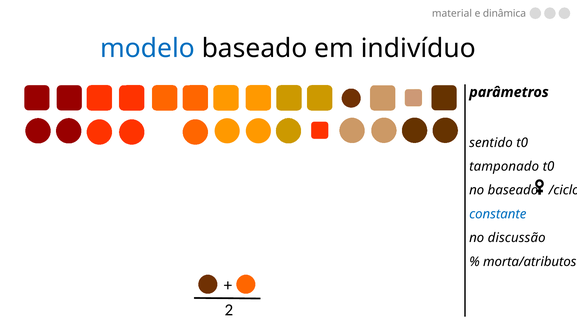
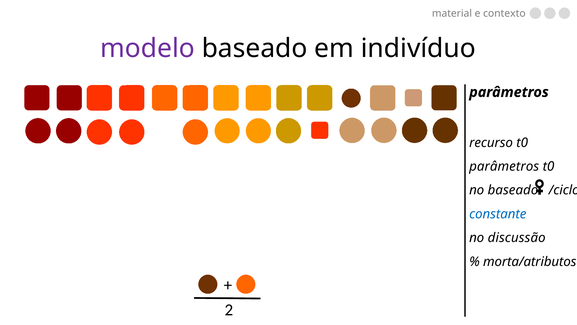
dinâmica: dinâmica -> contexto (504, 14)
modelo colour: blue -> purple (147, 48)
sentido: sentido -> recurso (491, 142)
tamponado: tamponado -> parâmetros (504, 166)
